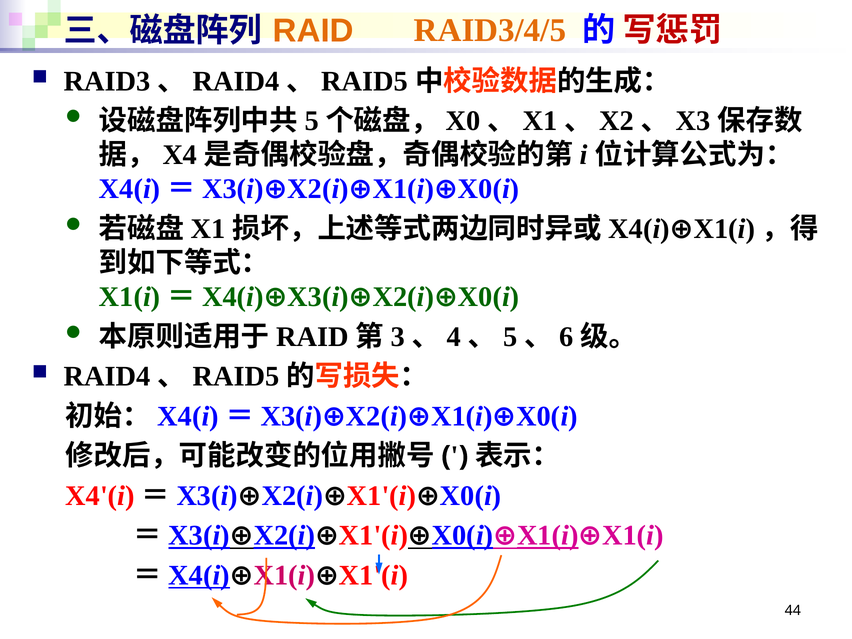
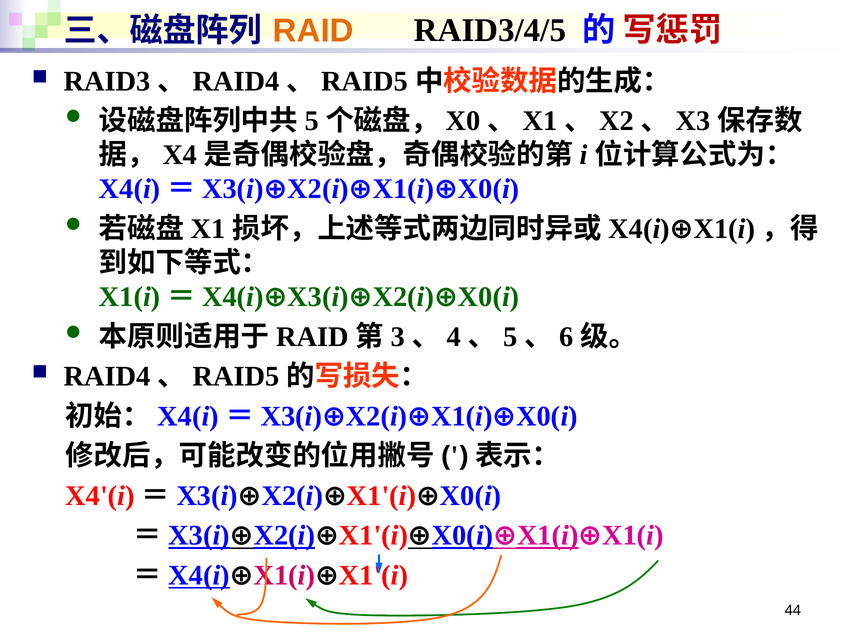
RAID3/4/5 colour: orange -> black (490, 31)
